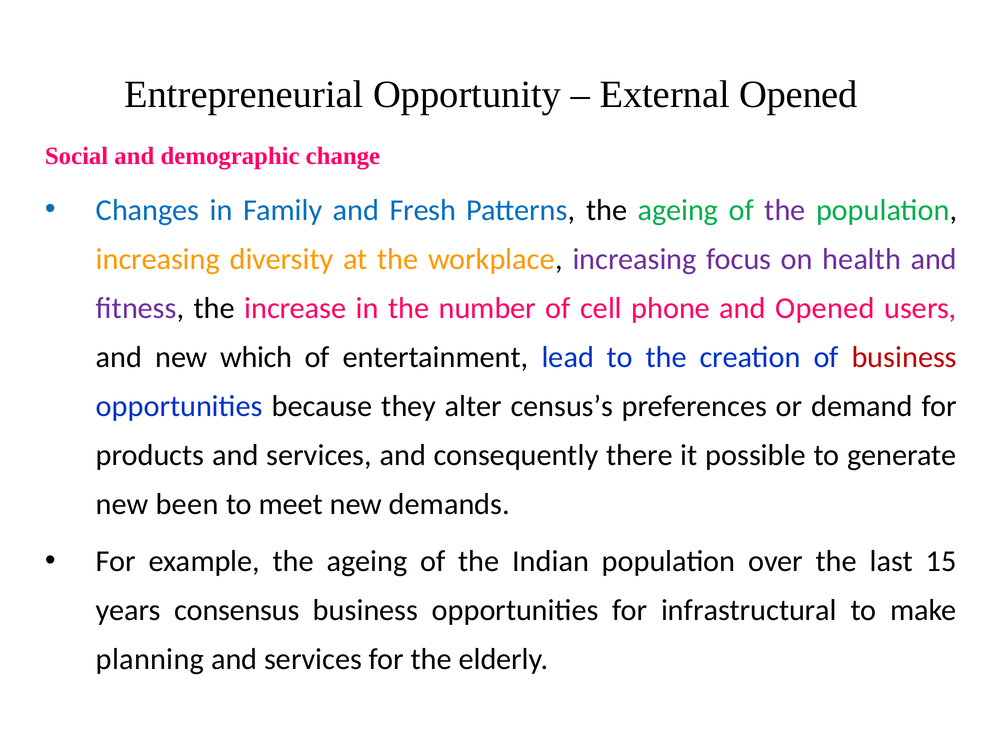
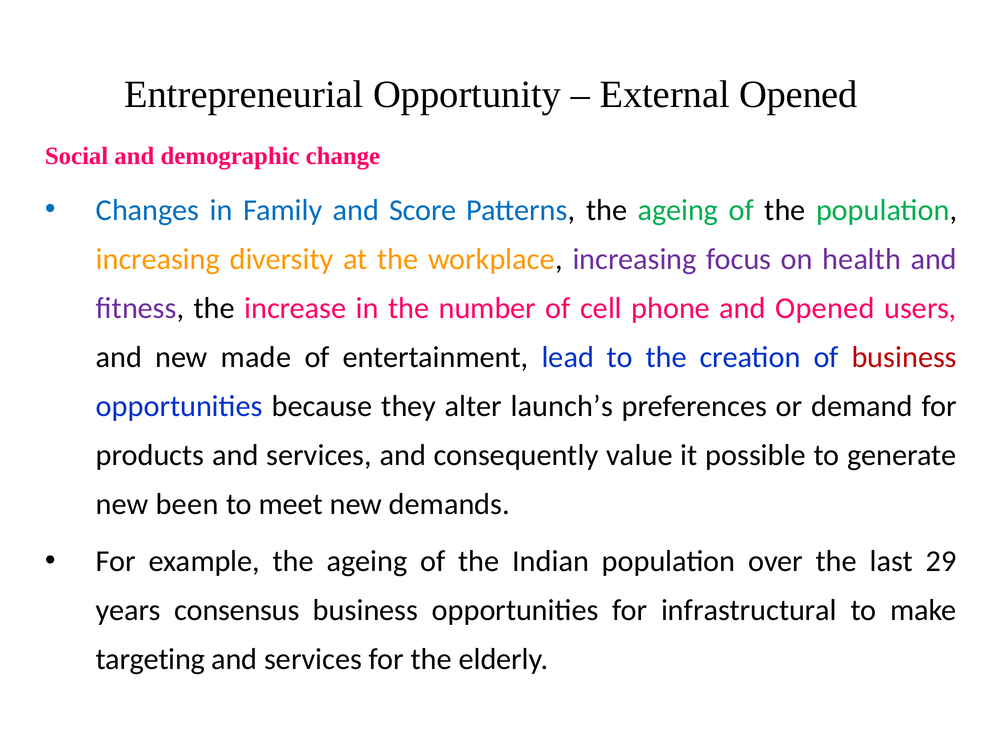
Fresh: Fresh -> Score (423, 210)
the colour: purple -> black (785, 210)
which: which -> made (256, 357)
census’s: census’s -> launch’s (562, 406)
there: there -> value (639, 455)
15: 15 -> 29 (941, 561)
planning: planning -> targeting (150, 659)
